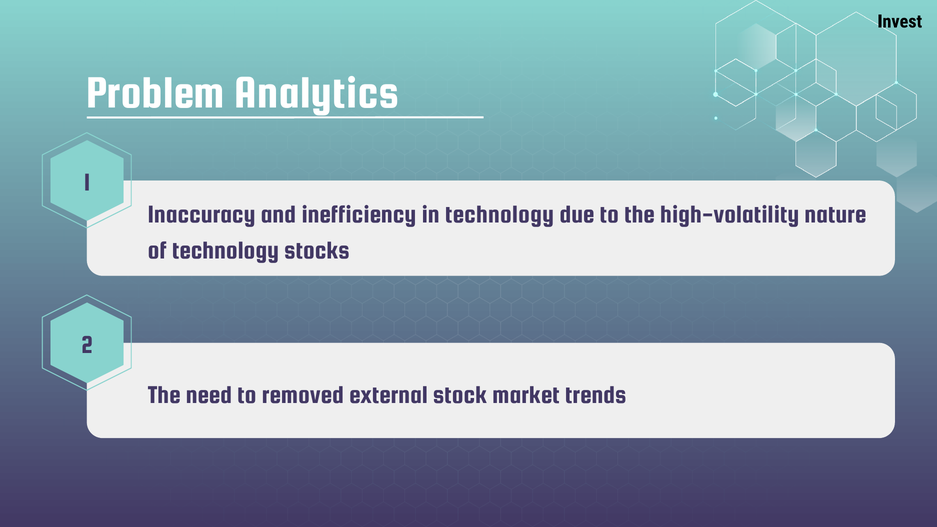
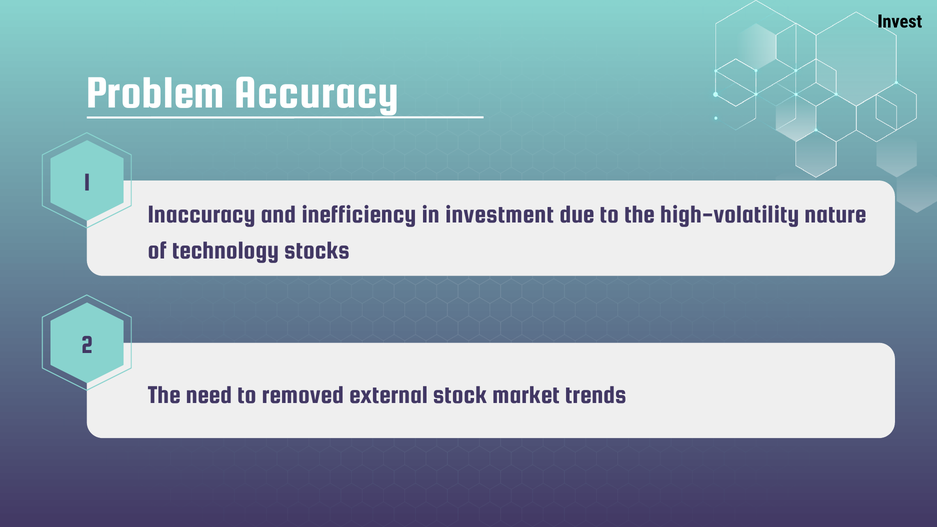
Analytics: Analytics -> Accuracy (317, 92)
in technology: technology -> investment (499, 214)
